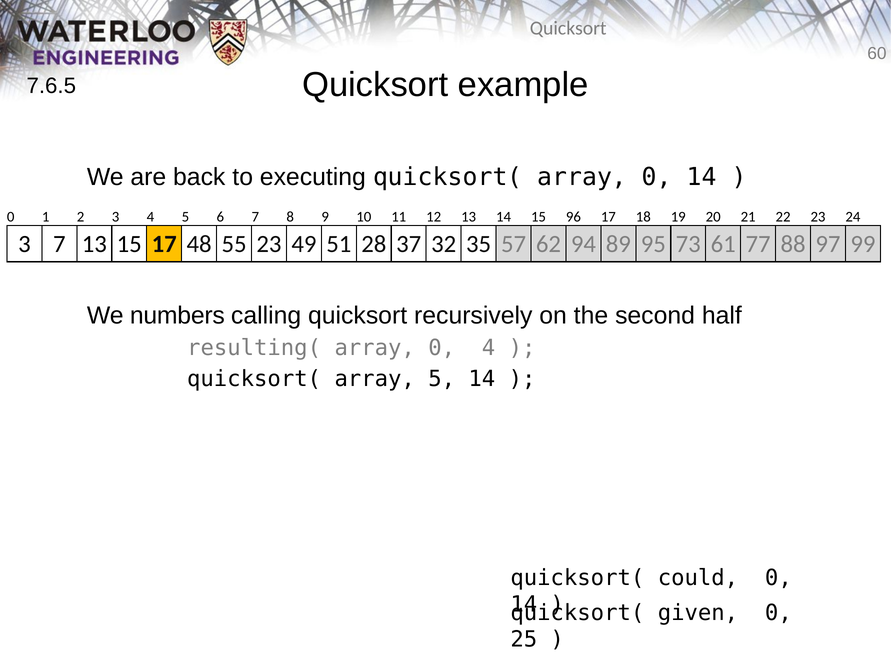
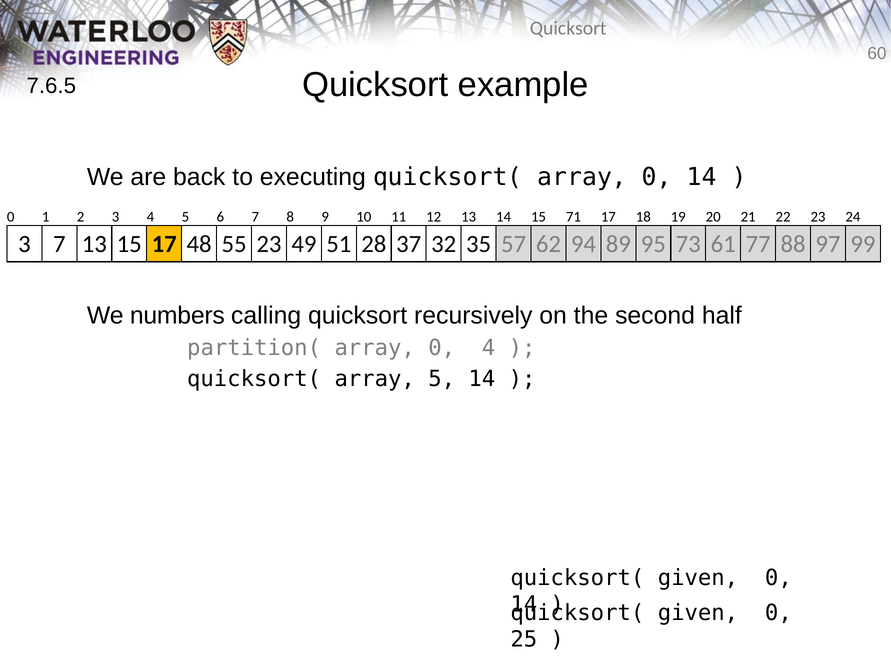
96: 96 -> 71 (573, 217)
resulting(: resulting( -> partition( (254, 348)
could: could -> given (698, 578)
